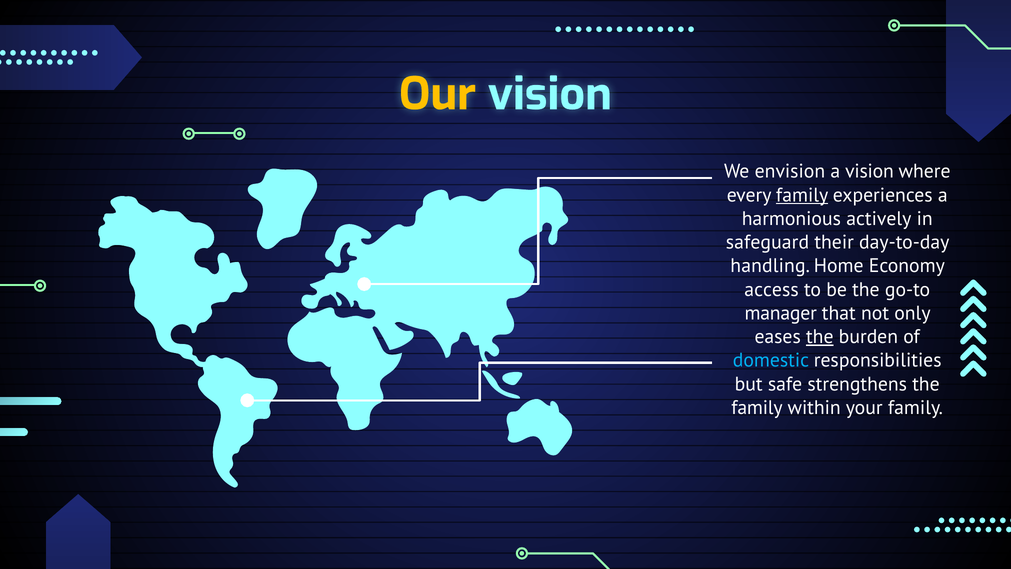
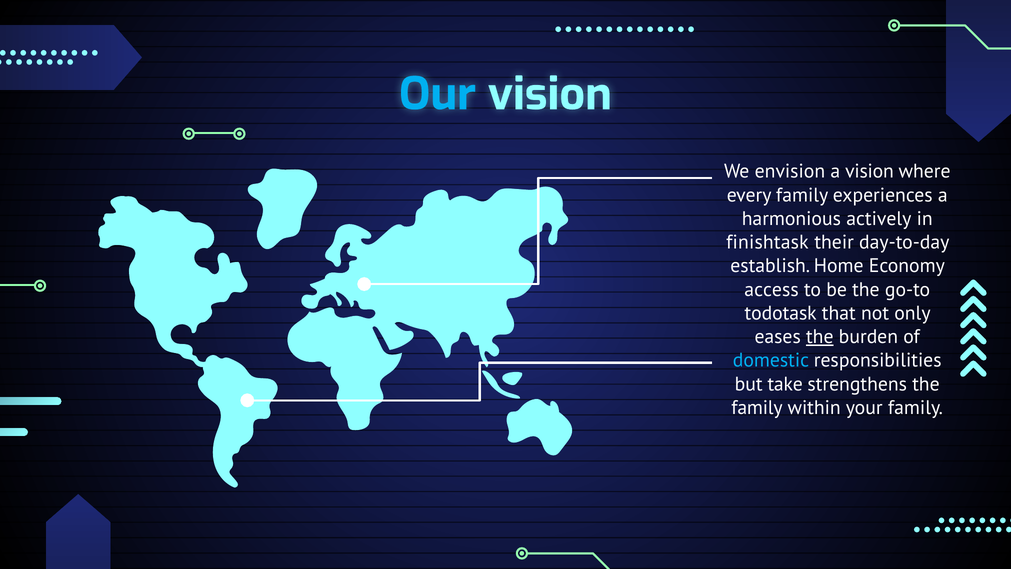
Our colour: yellow -> light blue (438, 94)
family underline: present -> none (802, 195)
safeguard: safeguard -> finishtask (767, 242)
handling: handling -> establish (770, 266)
manager: manager -> todotask (781, 313)
safe: safe -> take (785, 384)
